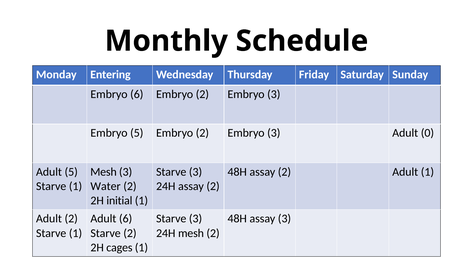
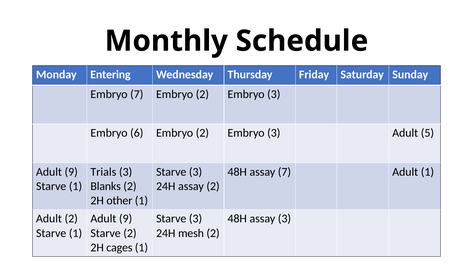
Embryo 6: 6 -> 7 (137, 94)
Embryo 5: 5 -> 6 (137, 133)
0: 0 -> 5 (427, 133)
5: 5 -> 9 (71, 172)
Mesh: Mesh -> Trials (103, 172)
48H assay 2: 2 -> 7 (284, 172)
Water: Water -> Blanks (106, 186)
initial: initial -> other (119, 201)
6: 6 -> 9 (126, 219)
